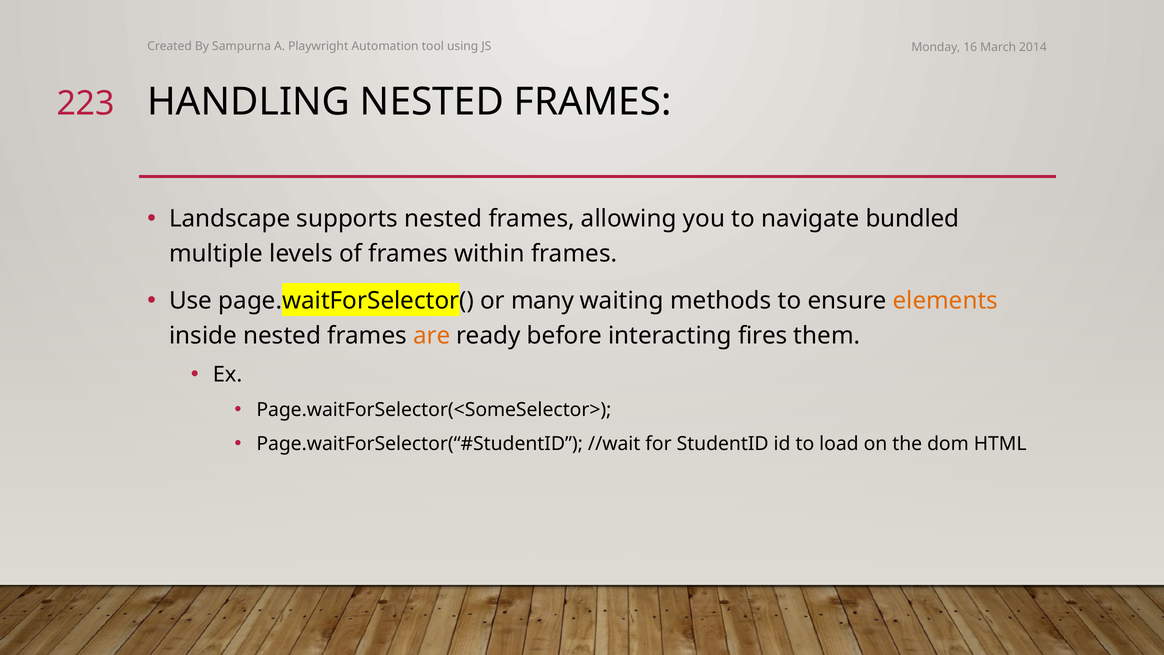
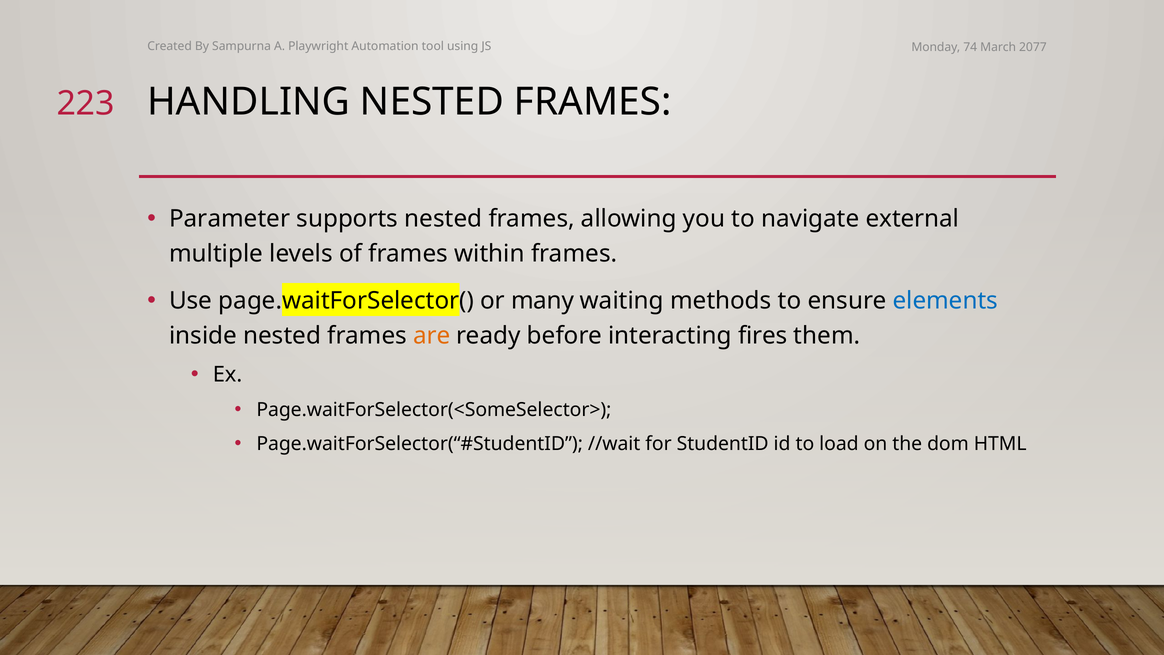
16: 16 -> 74 (970, 47)
2014: 2014 -> 2077 (1033, 47)
Landscape: Landscape -> Parameter (230, 219)
bundled: bundled -> external (912, 219)
elements colour: orange -> blue (945, 301)
